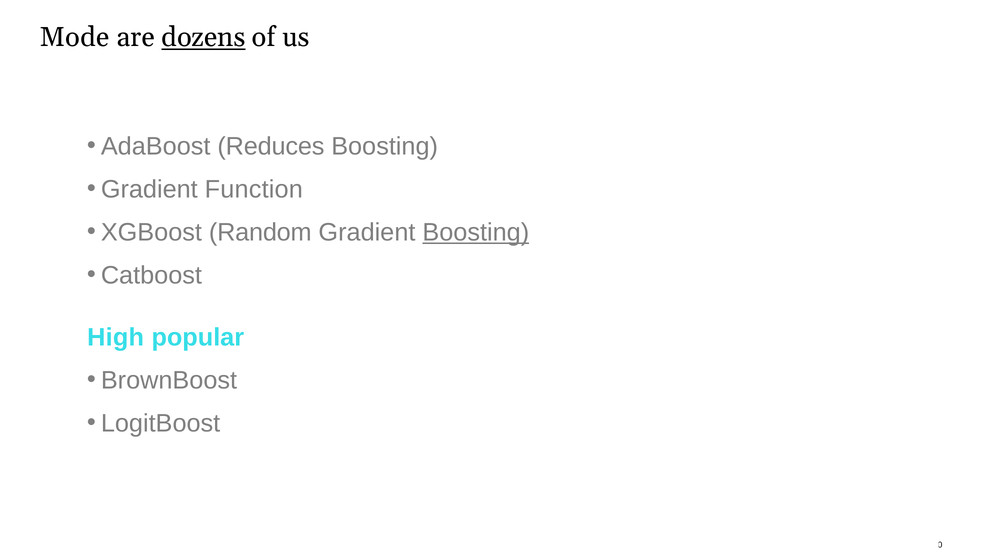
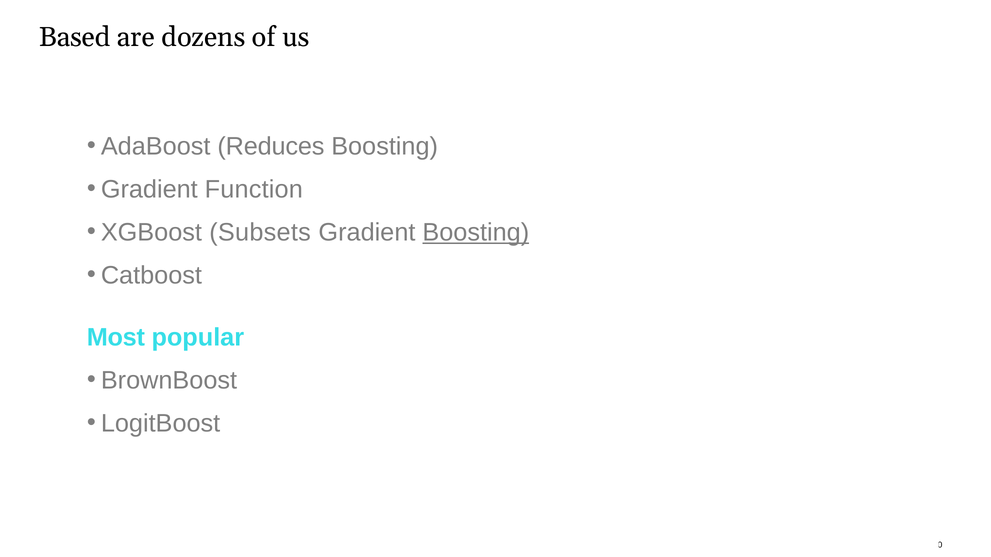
Mode: Mode -> Based (75, 37)
dozens underline: present -> none (203, 37)
Random: Random -> Subsets (260, 233)
High: High -> Most (116, 338)
